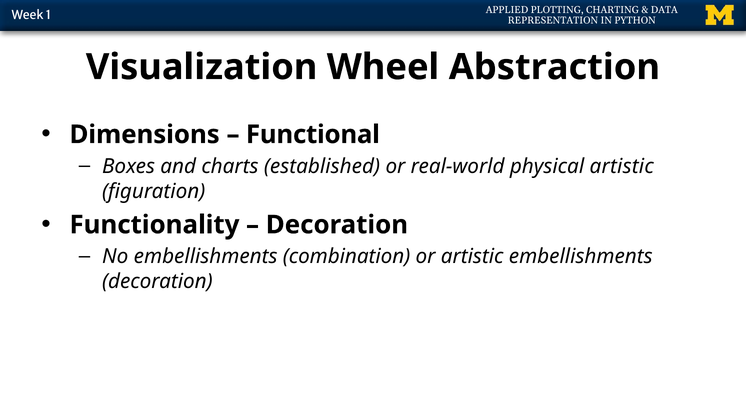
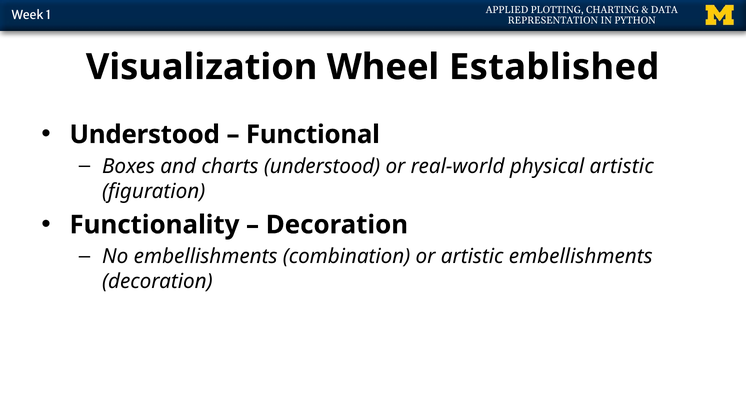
Abstraction: Abstraction -> Established (554, 67)
Dimensions: Dimensions -> Understood (145, 134)
charts established: established -> understood (322, 166)
